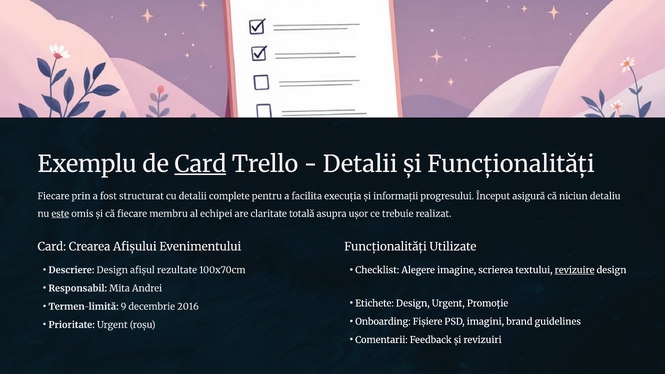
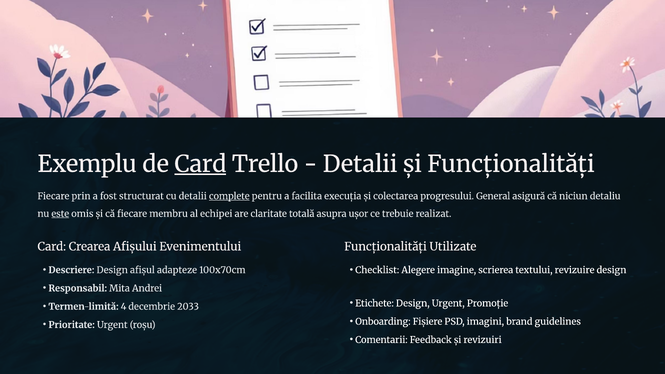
complete underline: none -> present (229, 196)
informații: informații -> colectarea (396, 196)
Început: Început -> General (493, 196)
rezultate: rezultate -> adapteze (177, 270)
revizuire underline: present -> none (575, 270)
9: 9 -> 4 (124, 307)
2016: 2016 -> 2033 (188, 307)
